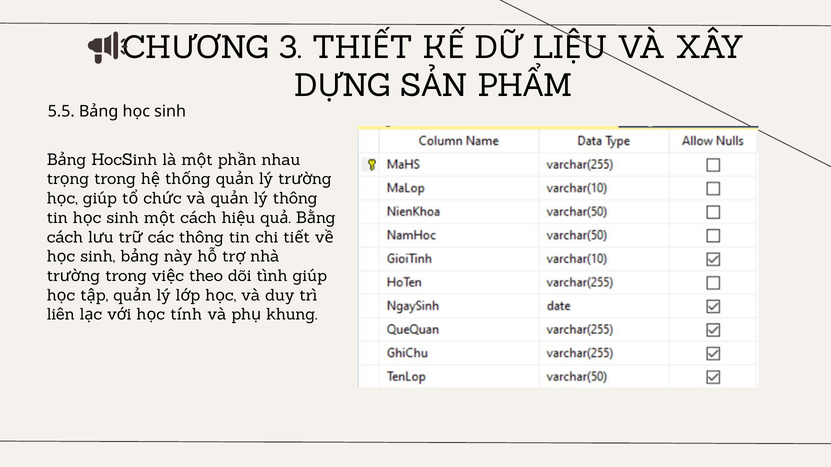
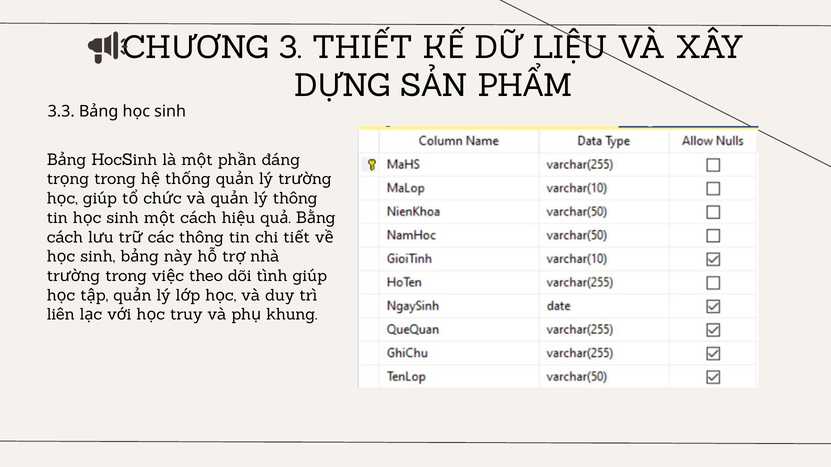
5.5: 5.5 -> 3.3 (61, 111)
nhau: nhau -> đáng (281, 160)
tính: tính -> truy (186, 315)
